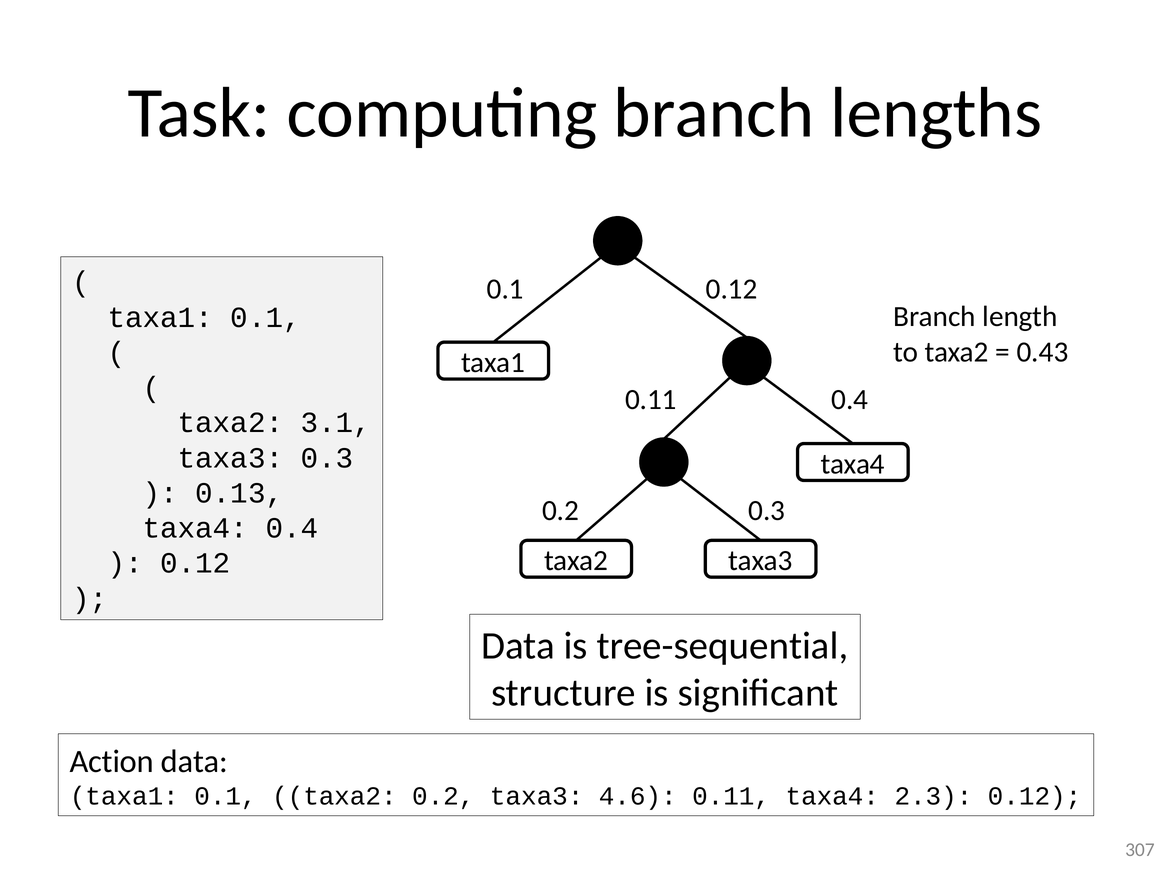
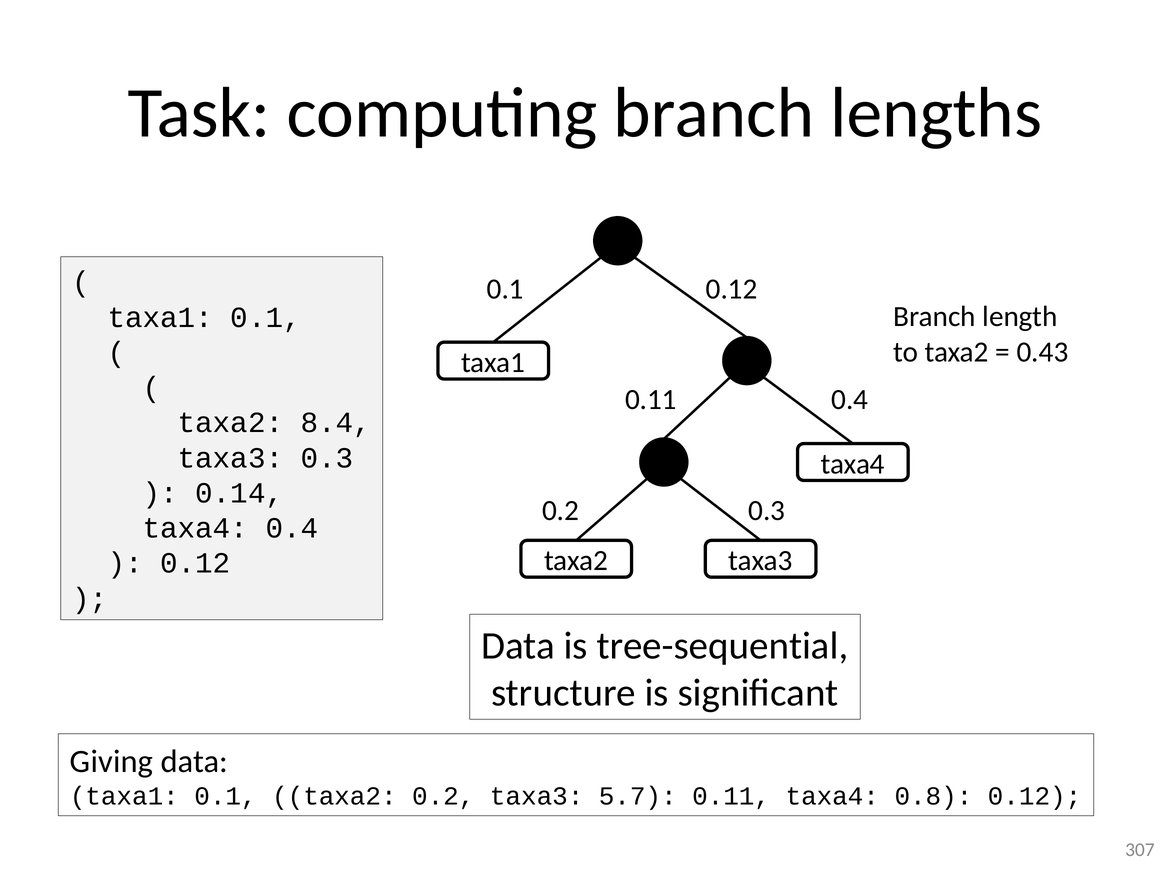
3.1: 3.1 -> 8.4 (336, 423)
0.13: 0.13 -> 0.14 (239, 493)
Action: Action -> Giving (112, 762)
4.6: 4.6 -> 5.7 (638, 796)
2.3: 2.3 -> 0.8 (933, 796)
